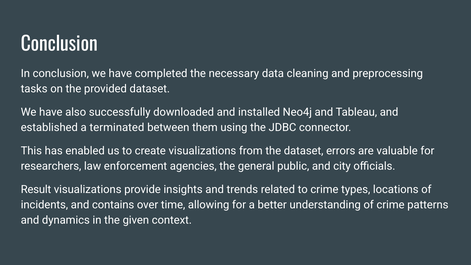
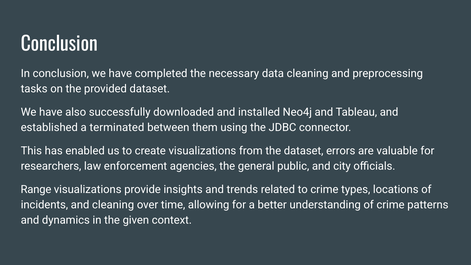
Result: Result -> Range (36, 189)
and contains: contains -> cleaning (113, 205)
